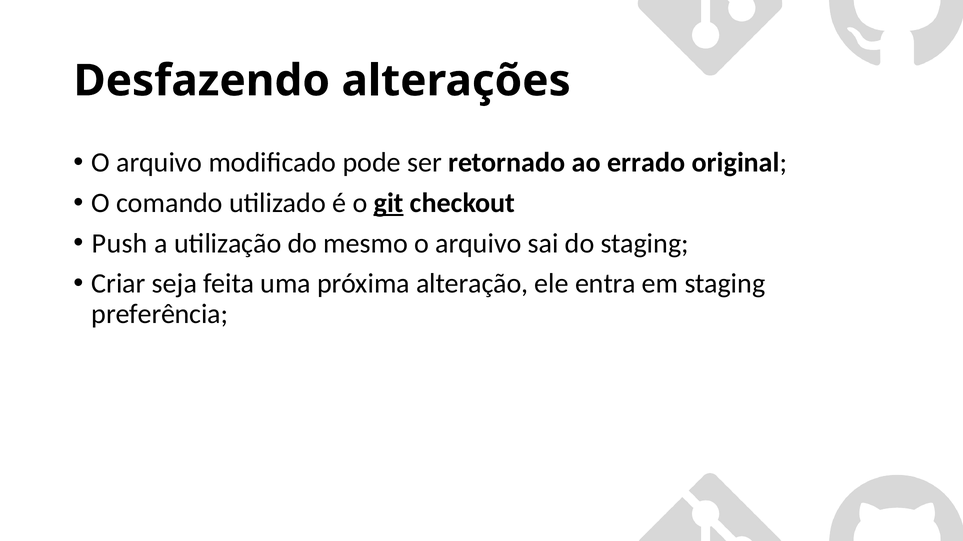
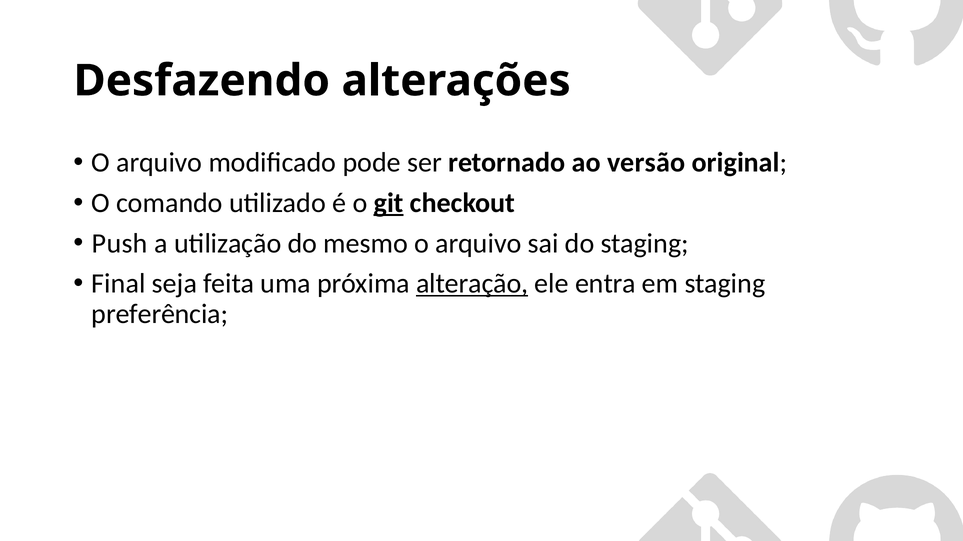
errado: errado -> versão (646, 163)
Criar: Criar -> Final (118, 284)
alteração underline: none -> present (472, 284)
